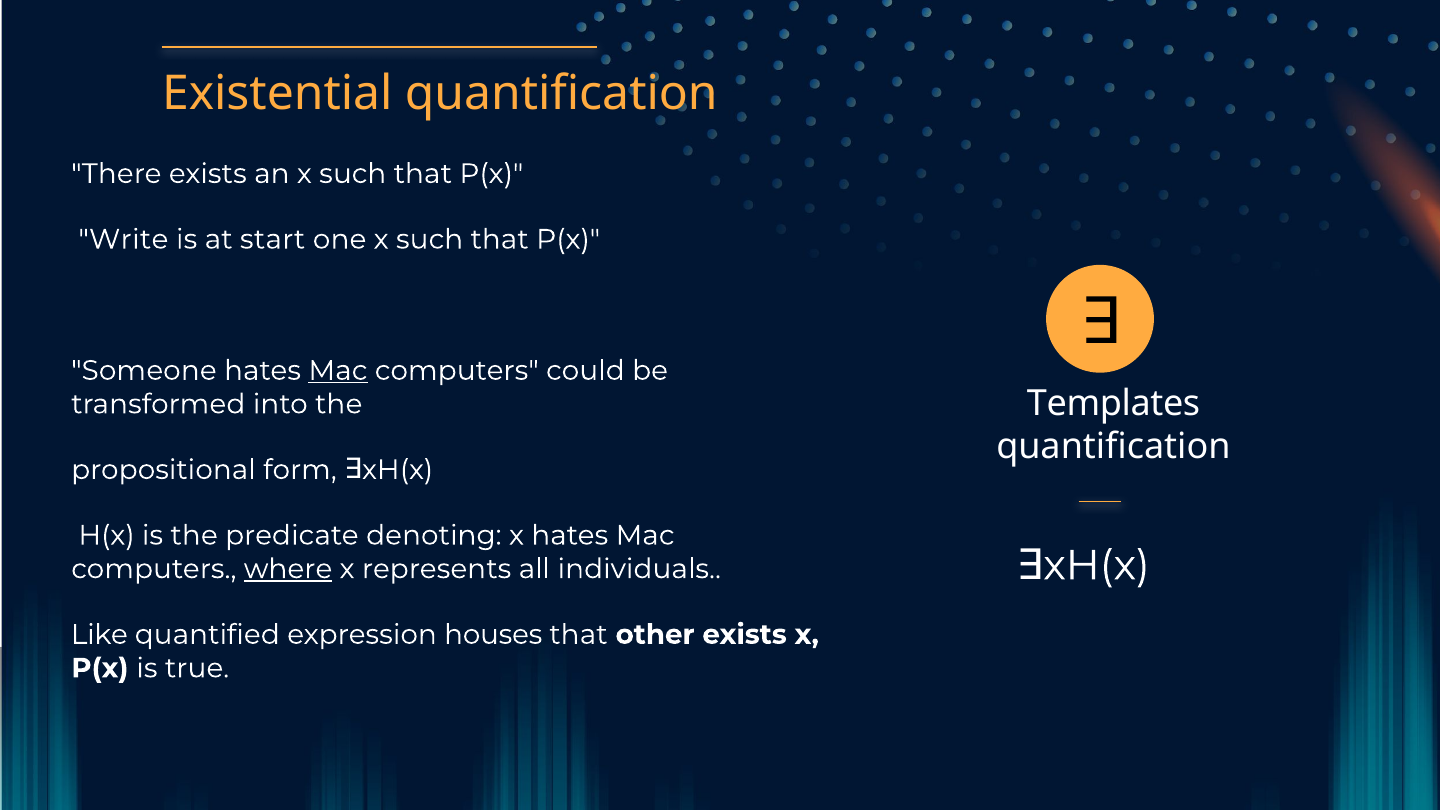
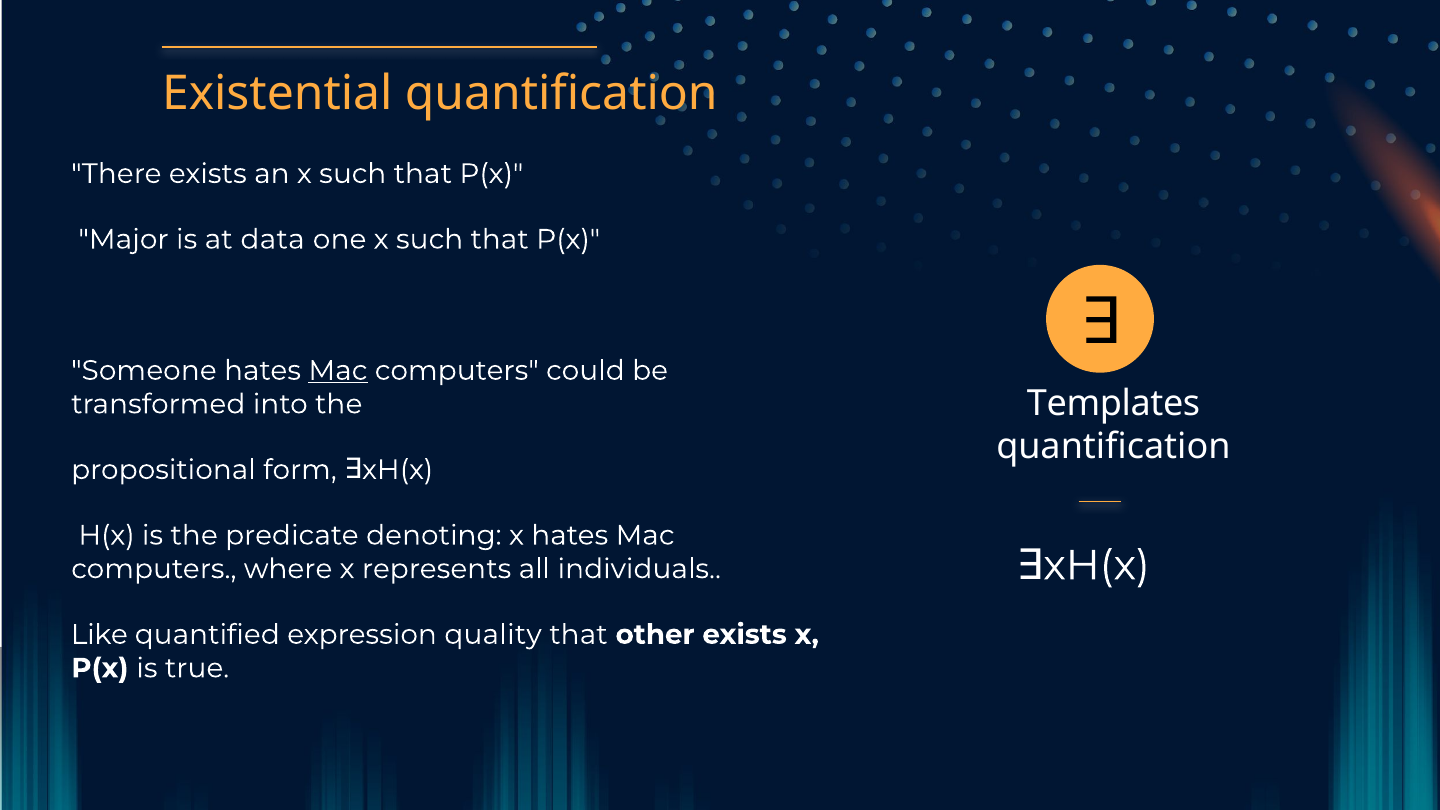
Write: Write -> Major (124, 239)
start: start -> data (273, 239)
where underline: present -> none (288, 569)
houses: houses -> quality (493, 635)
